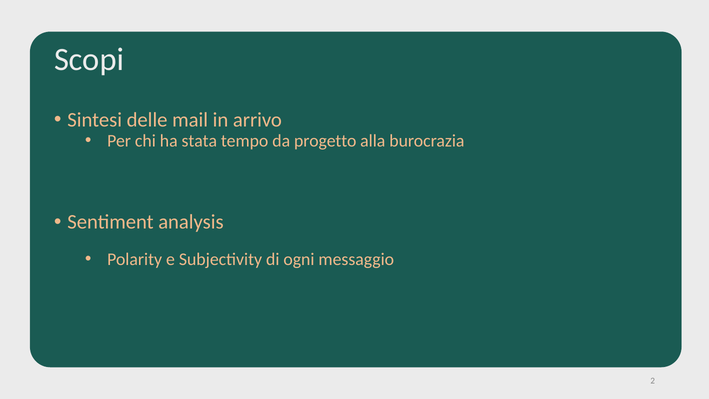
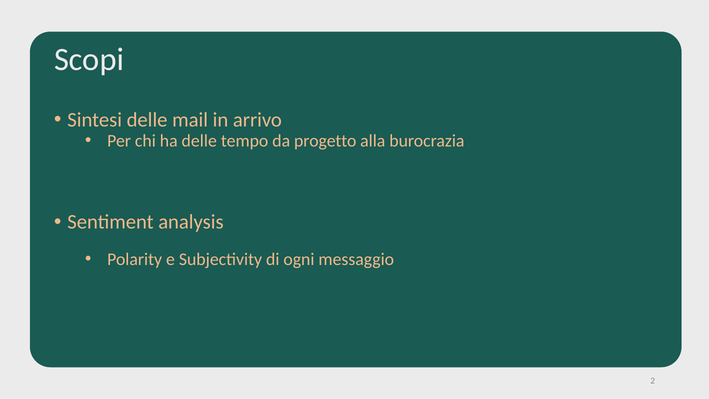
ha stata: stata -> delle (199, 141)
